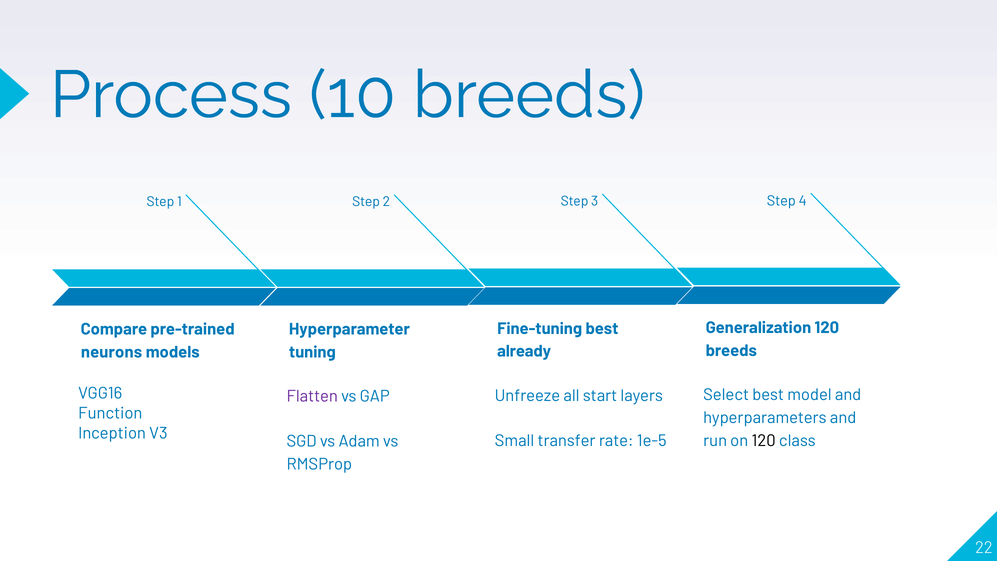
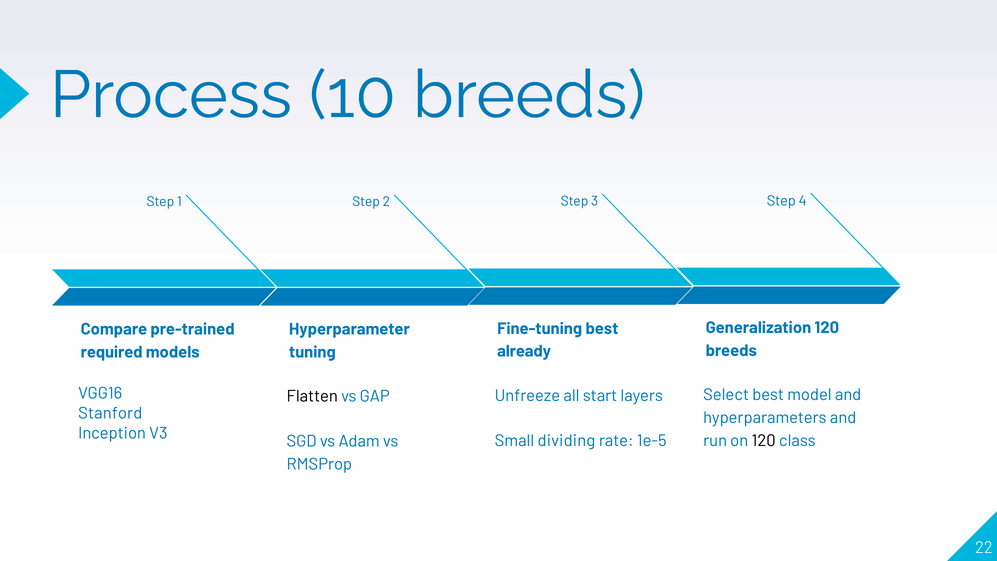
neurons: neurons -> required (112, 352)
Flatten colour: purple -> black (312, 396)
Function: Function -> Stanford (110, 413)
transfer: transfer -> dividing (566, 441)
